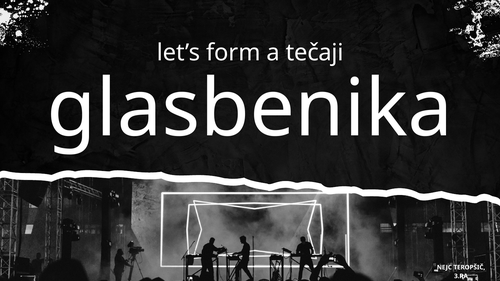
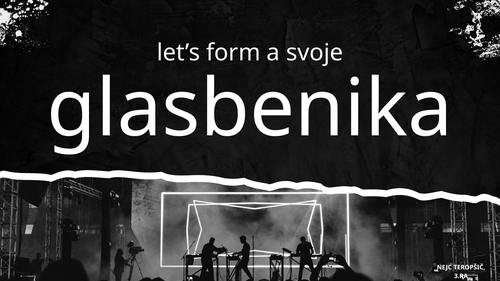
tečaji: tečaji -> svoje (315, 53)
